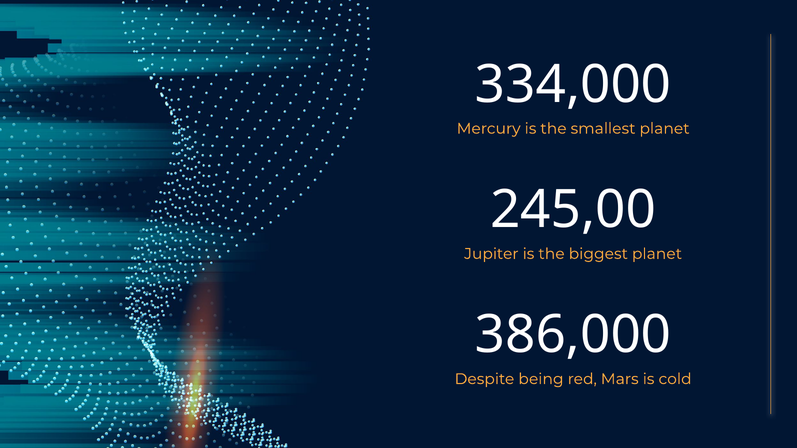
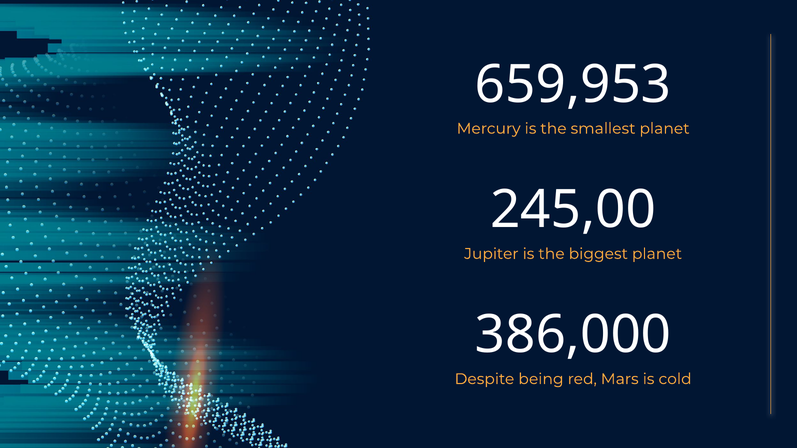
334,000: 334,000 -> 659,953 (573, 85)
